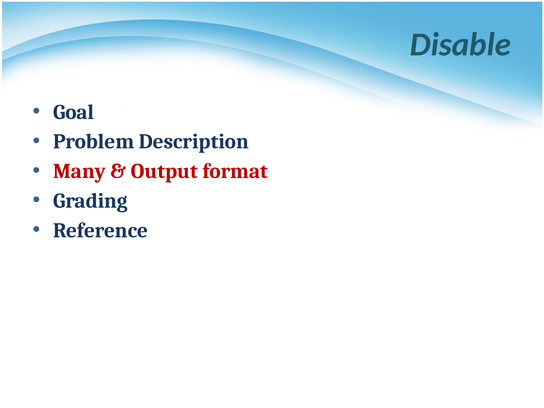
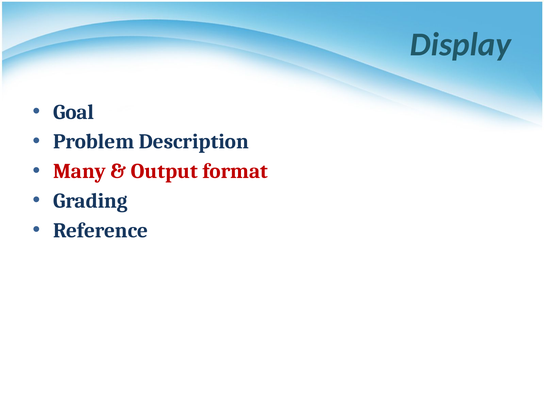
Disable: Disable -> Display (460, 44)
